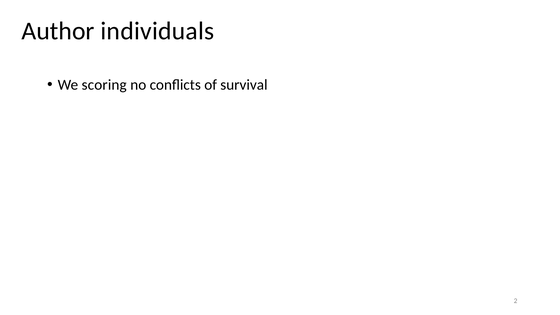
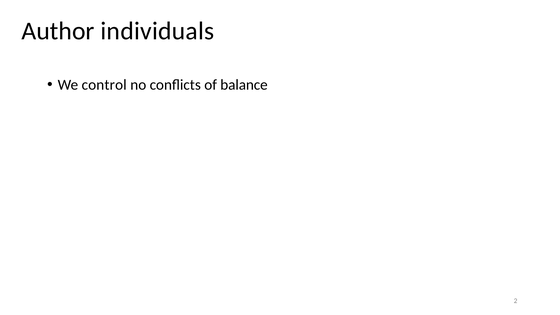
scoring: scoring -> control (104, 85)
survival: survival -> balance (244, 85)
